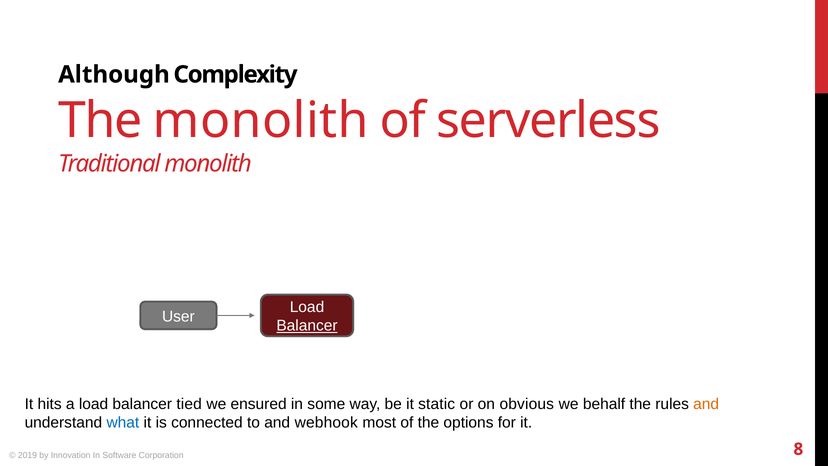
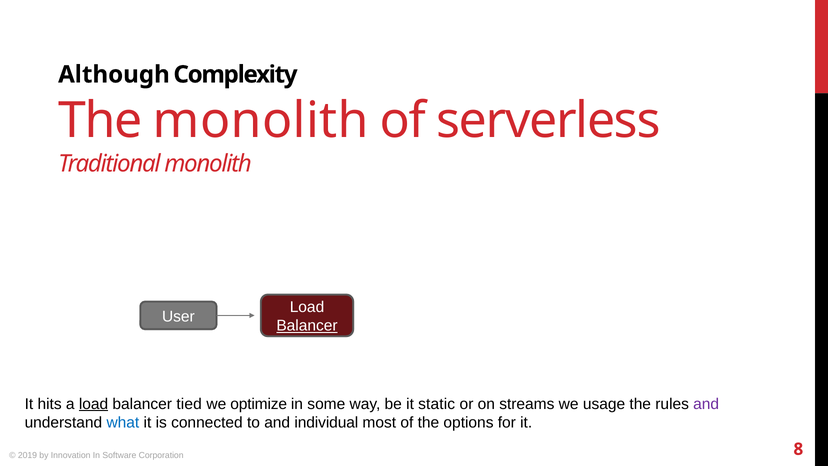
load underline: none -> present (94, 404)
ensured: ensured -> optimize (259, 404)
obvious: obvious -> streams (527, 404)
behalf: behalf -> usage (604, 404)
and colour: orange -> purple (706, 404)
webhook: webhook -> individual (326, 422)
